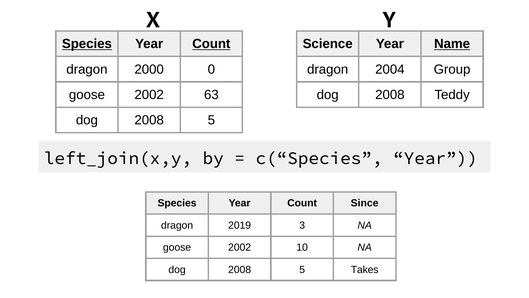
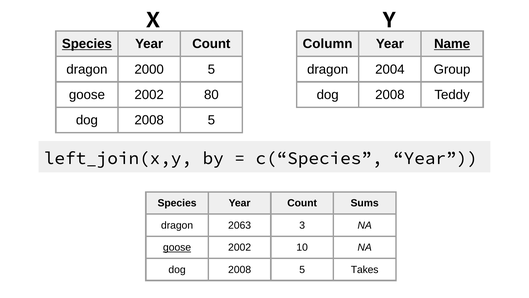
Count underline: present -> none (211, 44)
Science: Science -> Column (328, 44)
2000 0: 0 -> 5 (211, 69)
63: 63 -> 80 (211, 95)
Since: Since -> Sums (365, 203)
2019: 2019 -> 2063 (240, 225)
goose underline: none -> present (177, 247)
